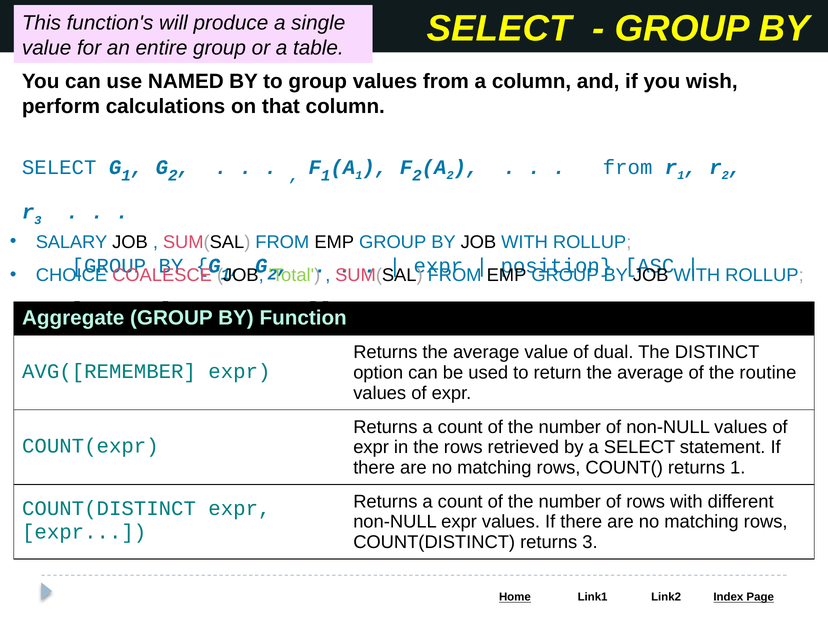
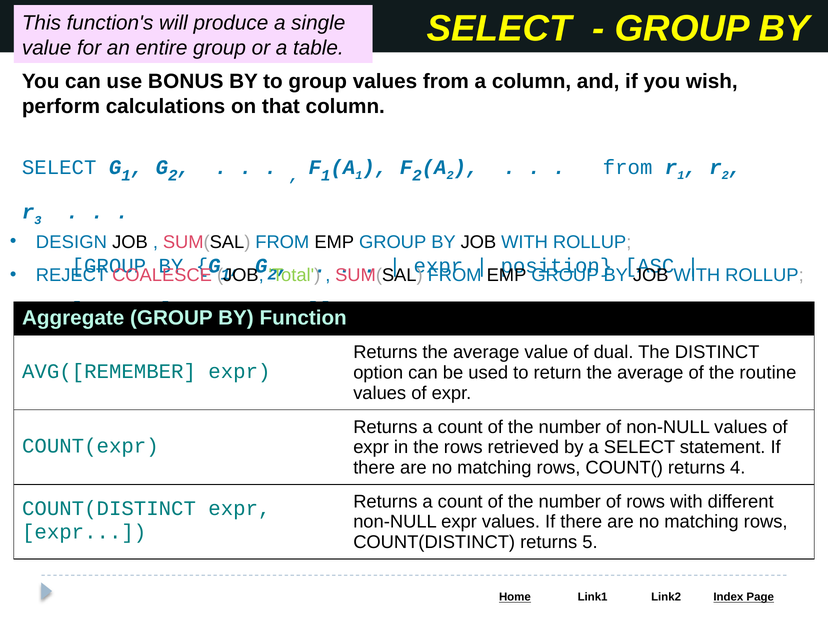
NAMED: NAMED -> BONUS (186, 82)
SALARY: SALARY -> DESIGN (71, 242)
CHOICE: CHOICE -> REJECT (72, 275)
returns 1: 1 -> 4 (738, 468)
returns 3: 3 -> 5 (590, 542)
